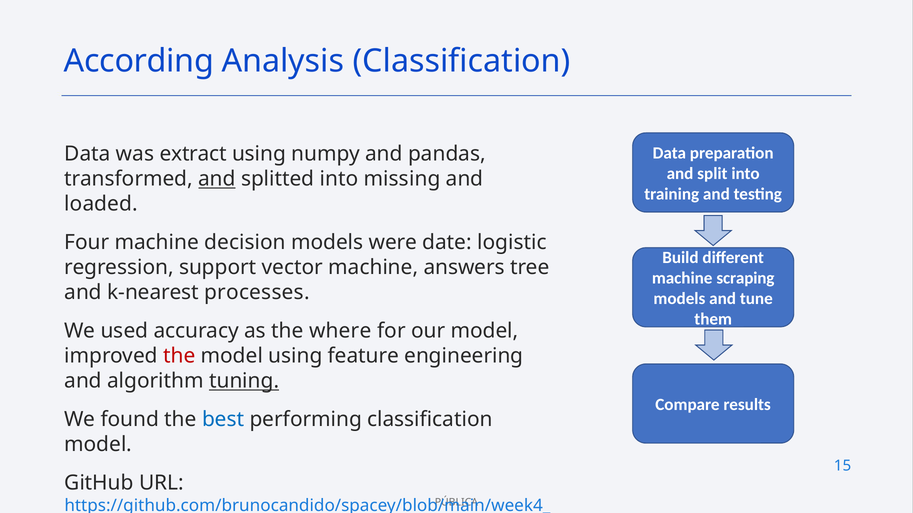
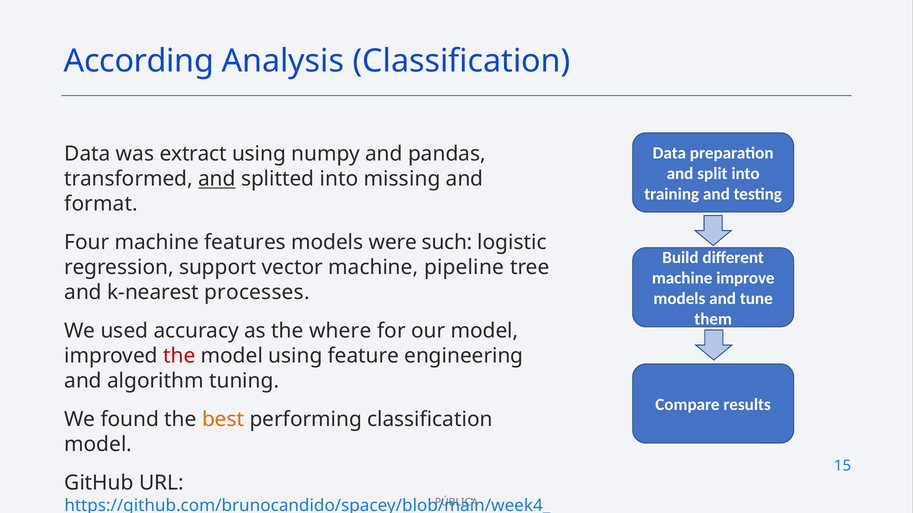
loaded: loaded -> format (101, 204)
decision: decision -> features (245, 243)
date: date -> such (447, 243)
answers: answers -> pipeline (464, 268)
scraping: scraping -> improve (745, 278)
tuning underline: present -> none (244, 382)
best colour: blue -> orange (223, 420)
